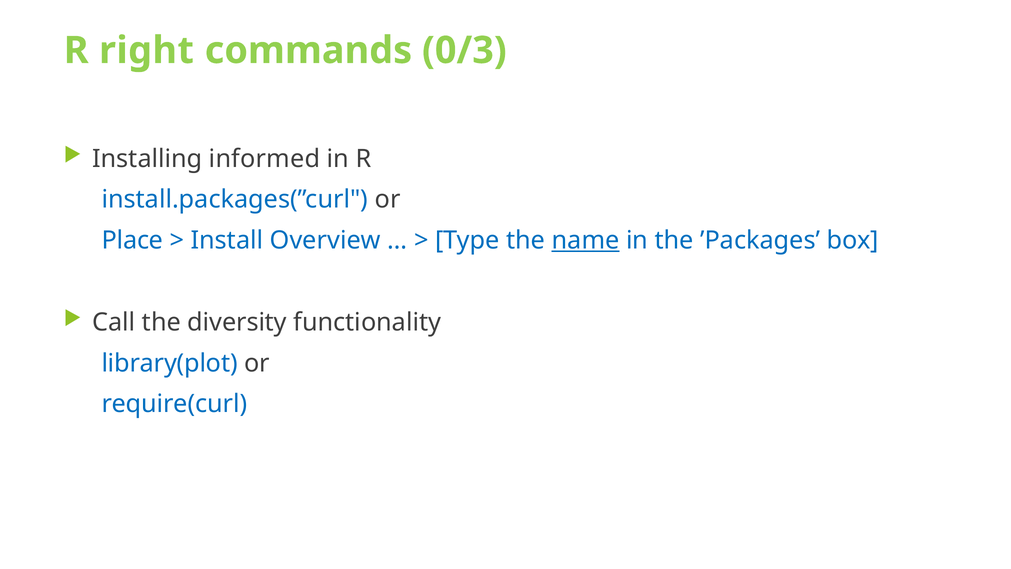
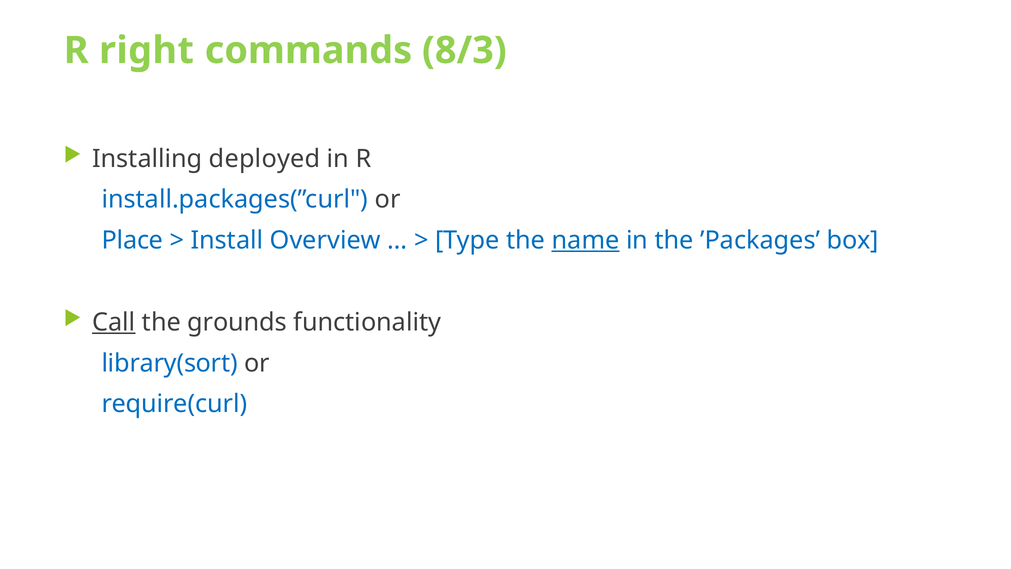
0/3: 0/3 -> 8/3 (464, 50)
informed: informed -> deployed (265, 159)
Call underline: none -> present (114, 322)
diversity: diversity -> grounds (237, 322)
library(plot: library(plot -> library(sort (170, 363)
